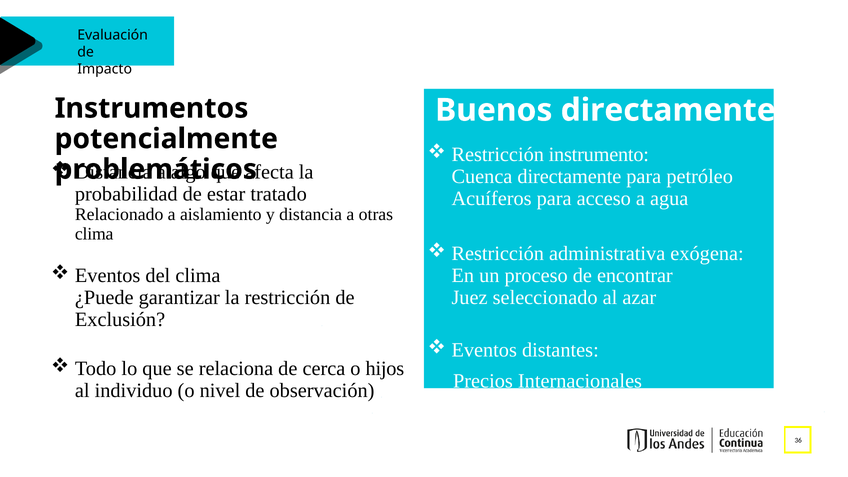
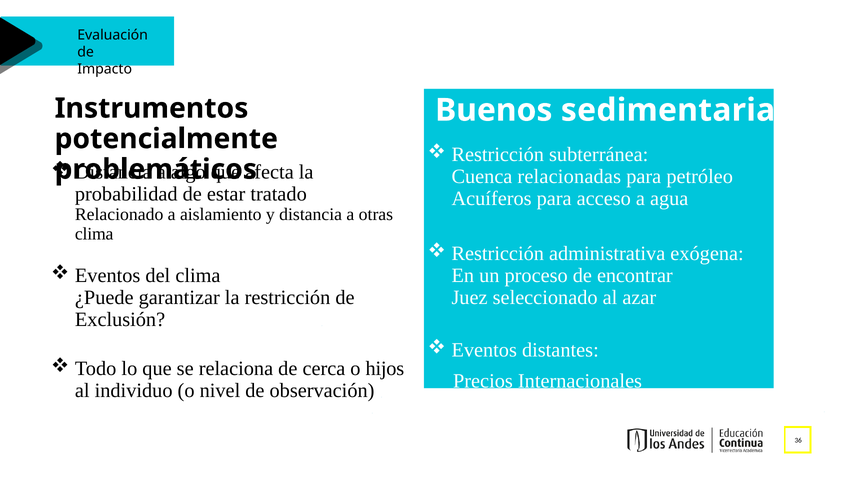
Buenos directamente: directamente -> sedimentaria (668, 110)
instrumento: instrumento -> subterránea (599, 154)
Cuenca directamente: directamente -> relacionadas (569, 176)
